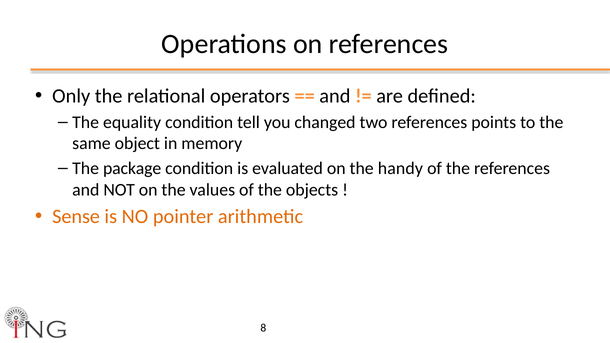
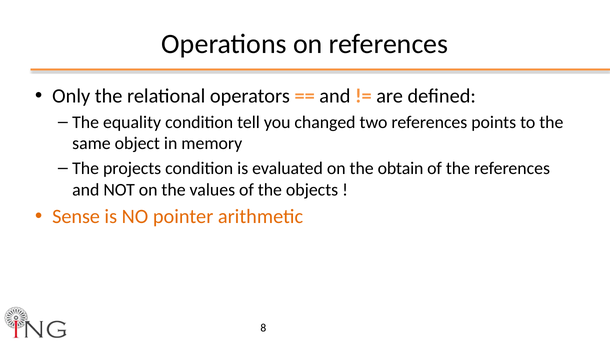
package: package -> projects (132, 168)
handy: handy -> obtain (401, 168)
